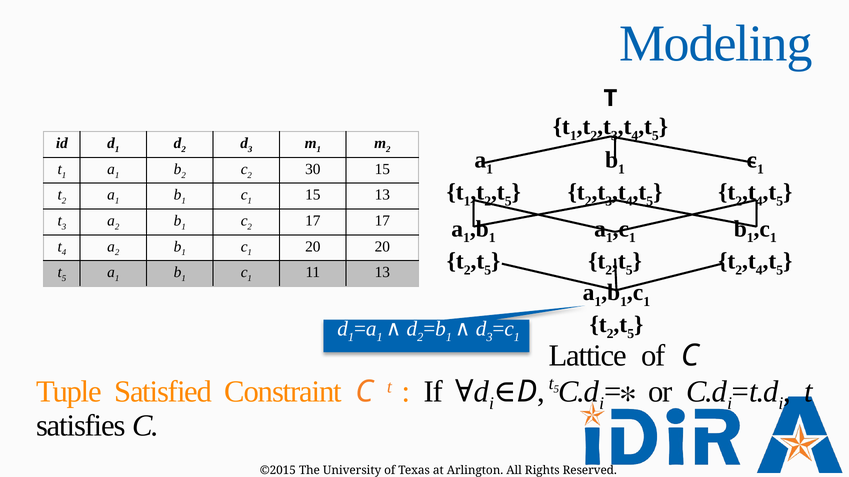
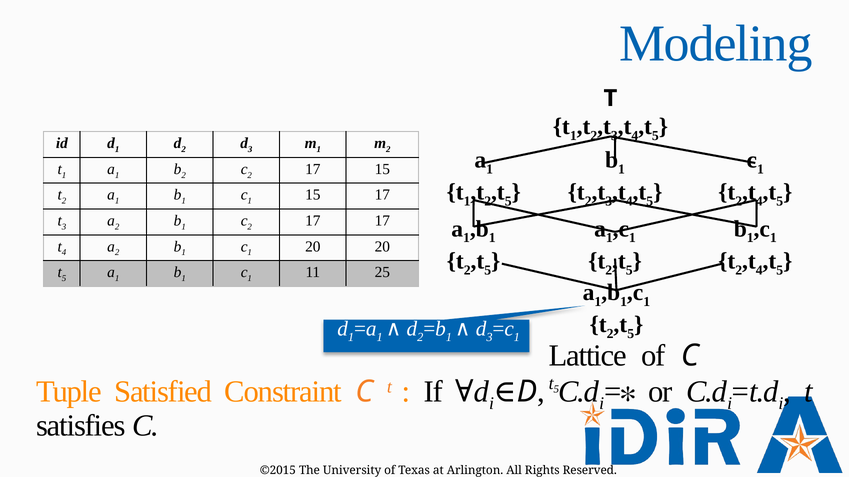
30: 30 -> 17 (313, 169)
15 13: 13 -> 17 (382, 195)
11 13: 13 -> 25 (382, 273)
